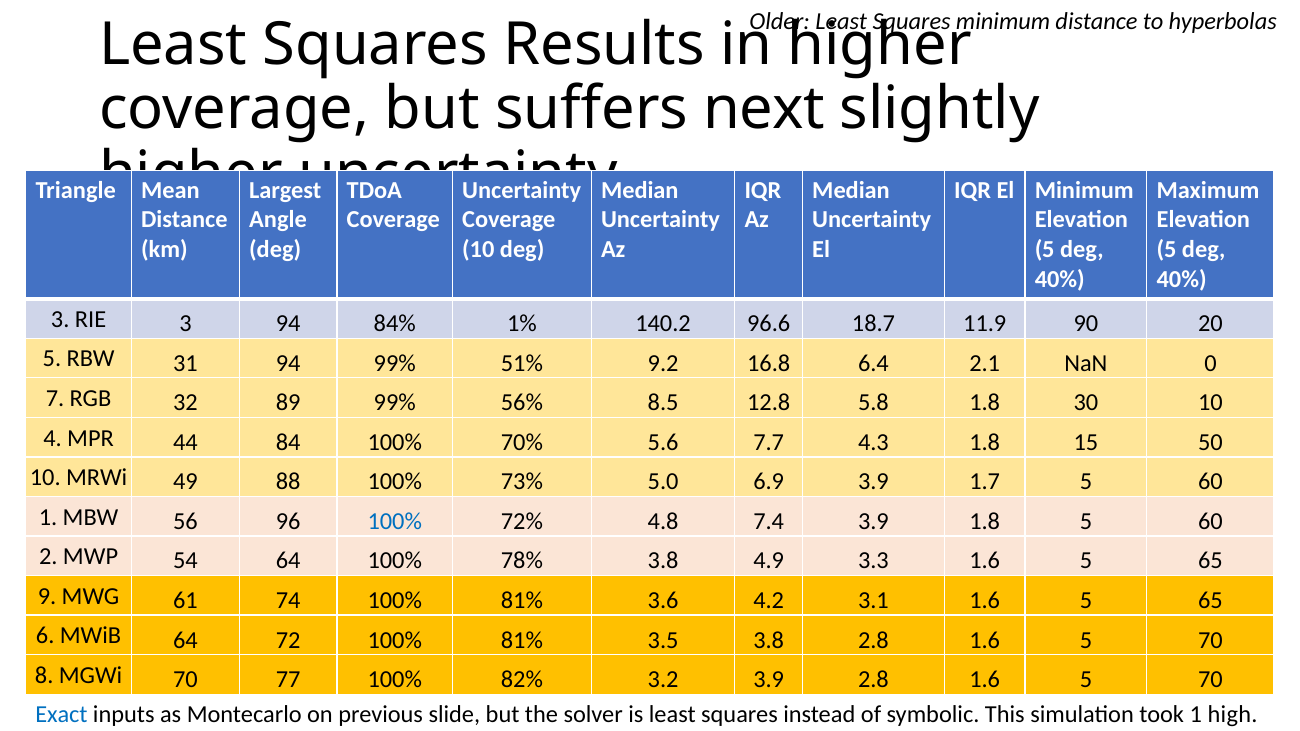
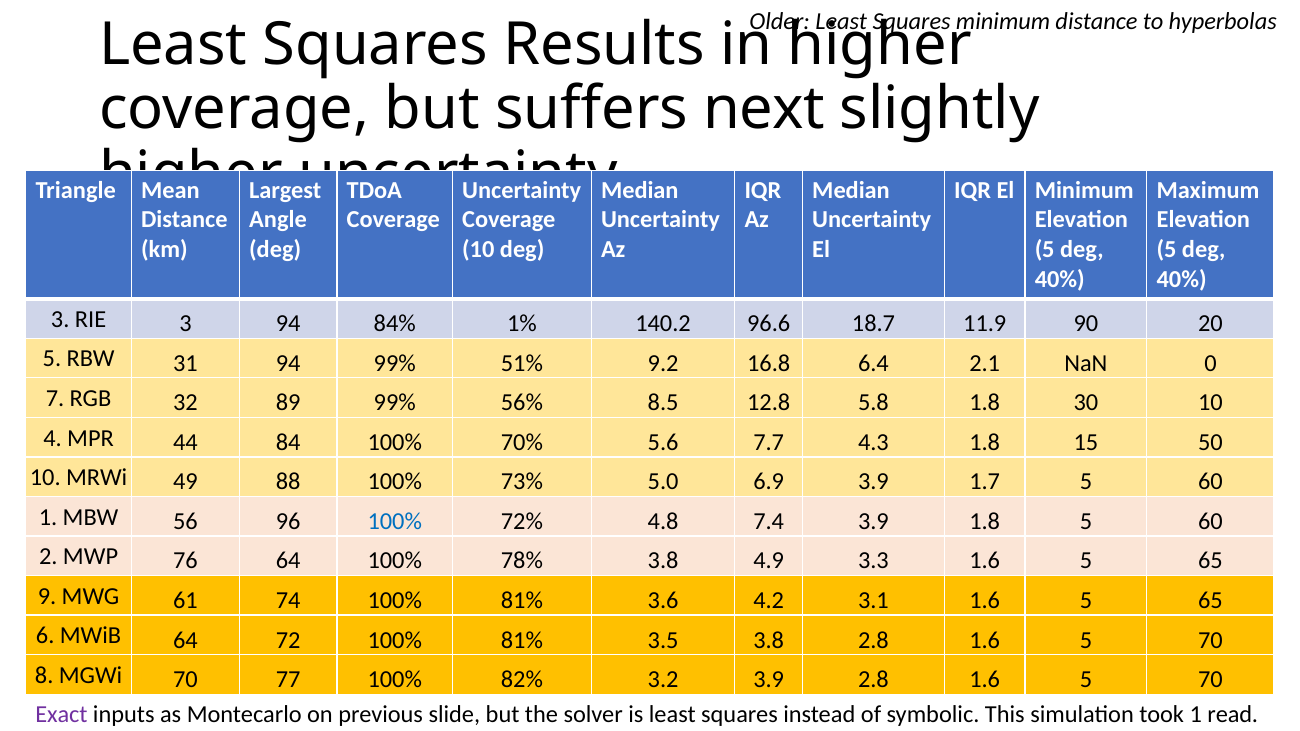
54: 54 -> 76 (185, 561)
Exact colour: blue -> purple (61, 714)
high: high -> read (1233, 714)
